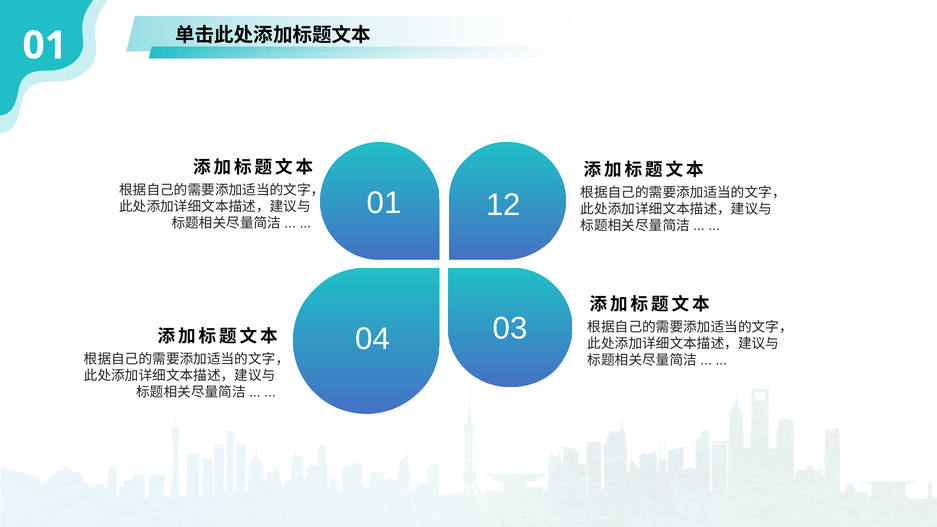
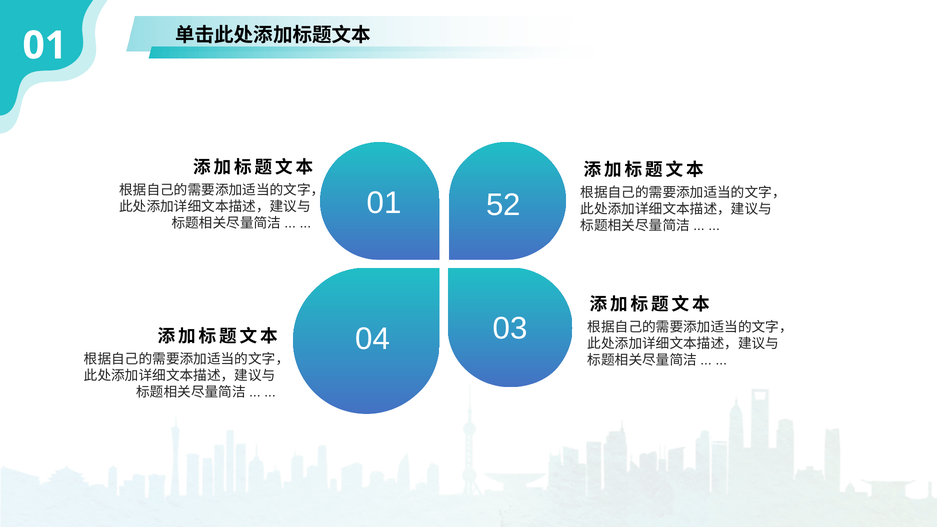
12: 12 -> 52 (503, 205)
